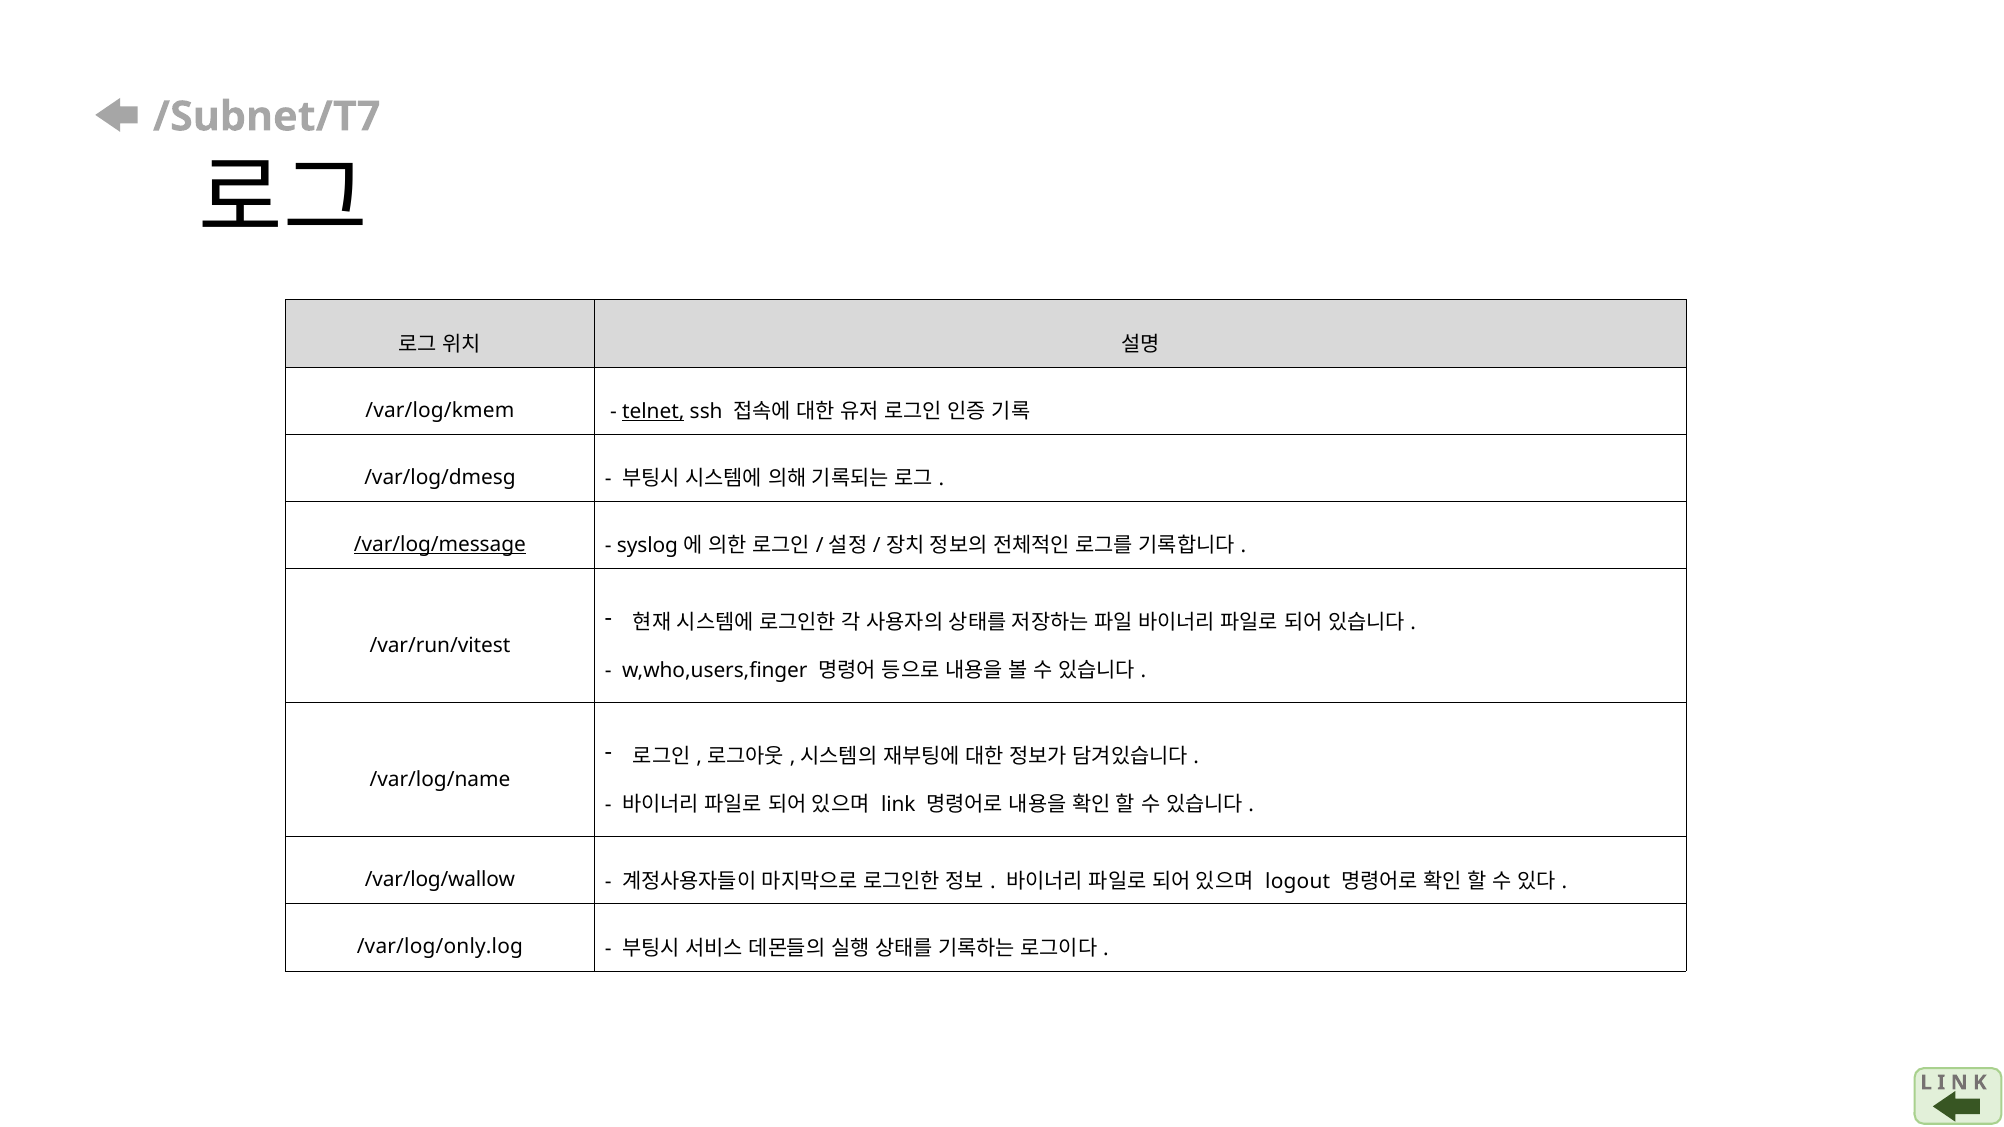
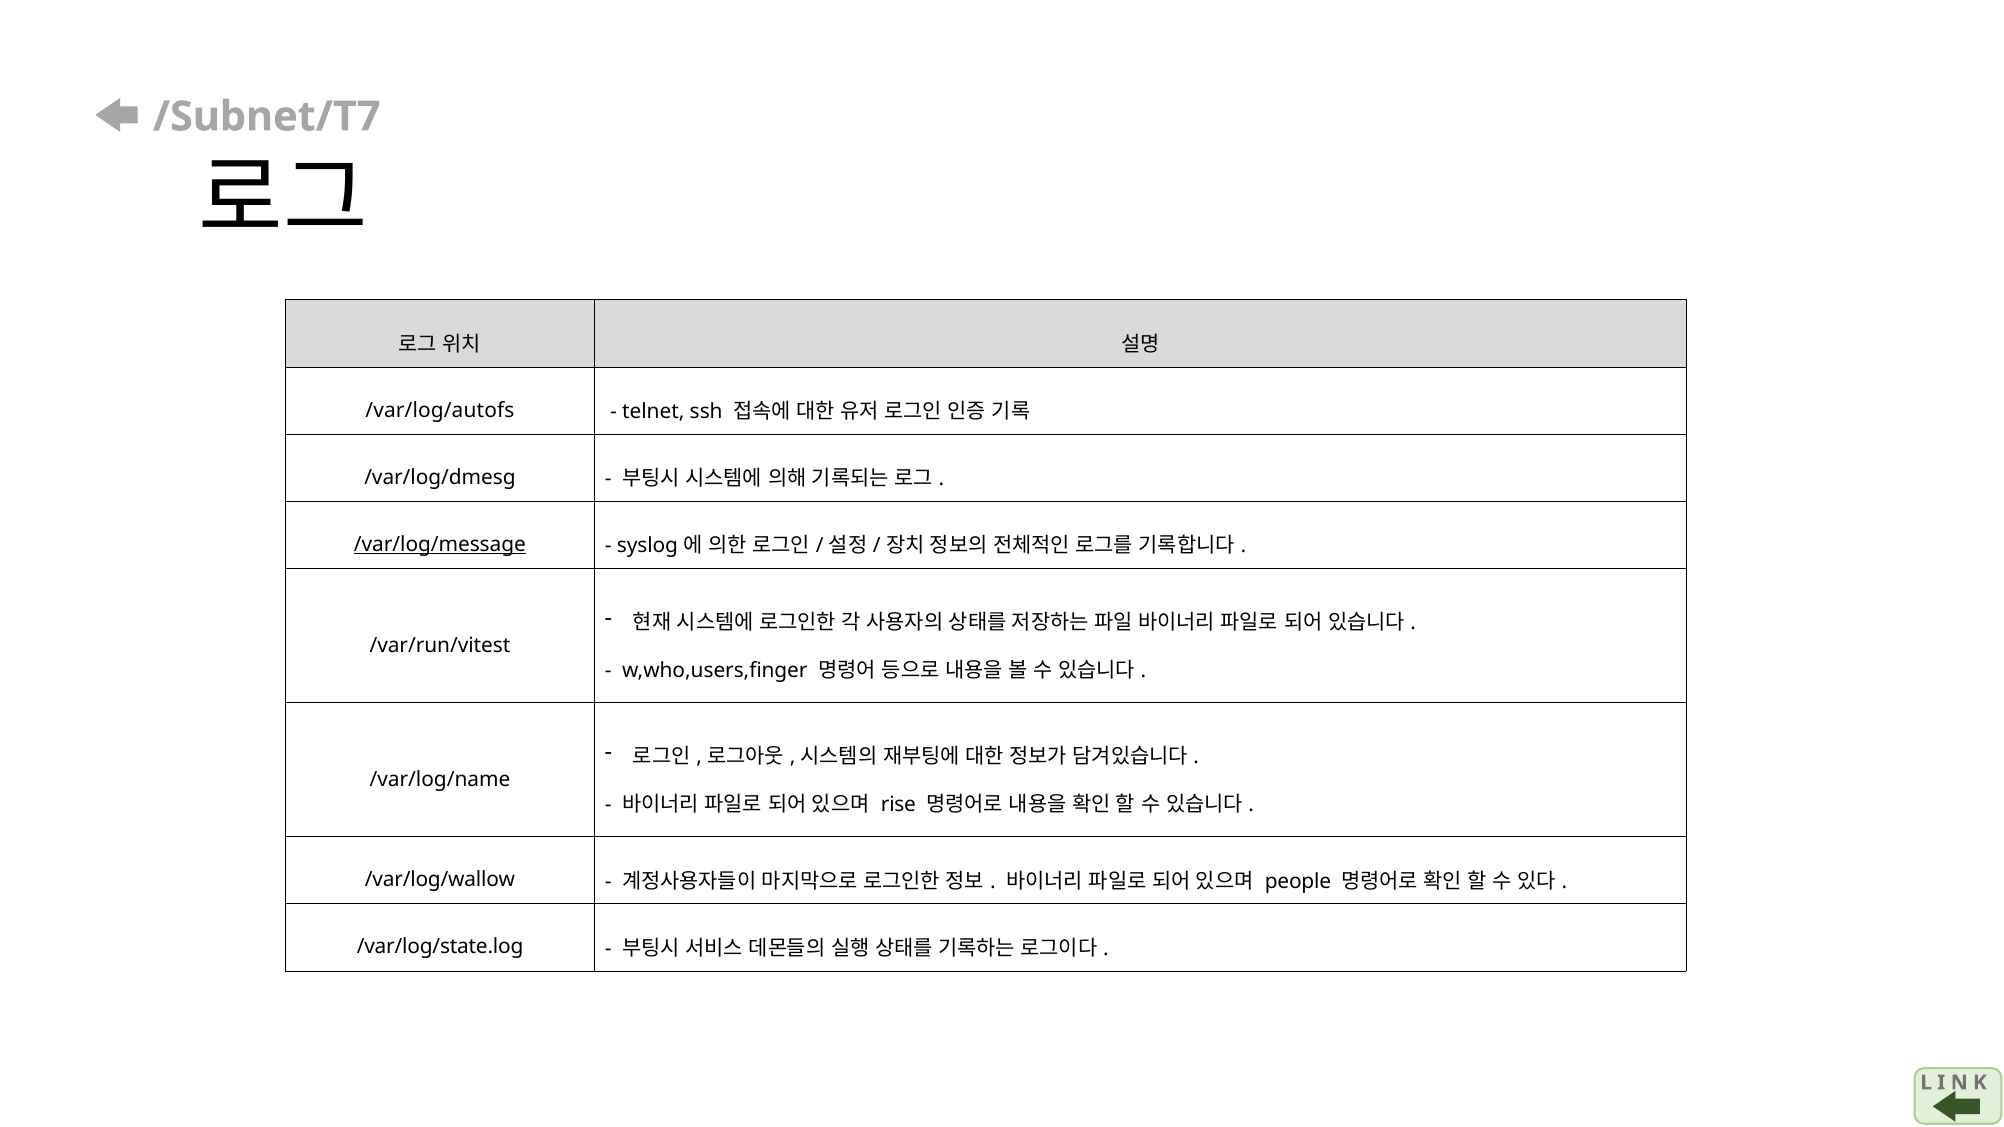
/var/log/kmem: /var/log/kmem -> /var/log/autofs (440, 410)
telnet underline: present -> none (653, 412)
link: link -> rise (898, 805)
logout: logout -> people (1298, 881)
/var/log/only.log: /var/log/only.log -> /var/log/state.log (440, 947)
